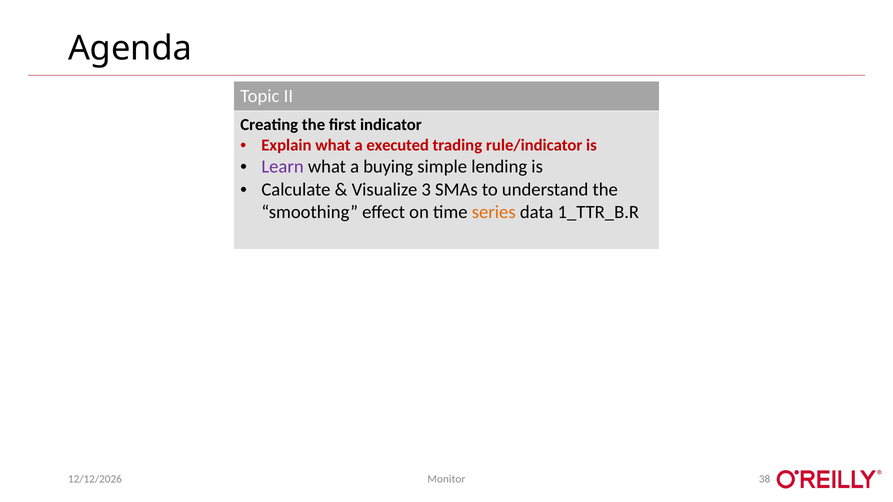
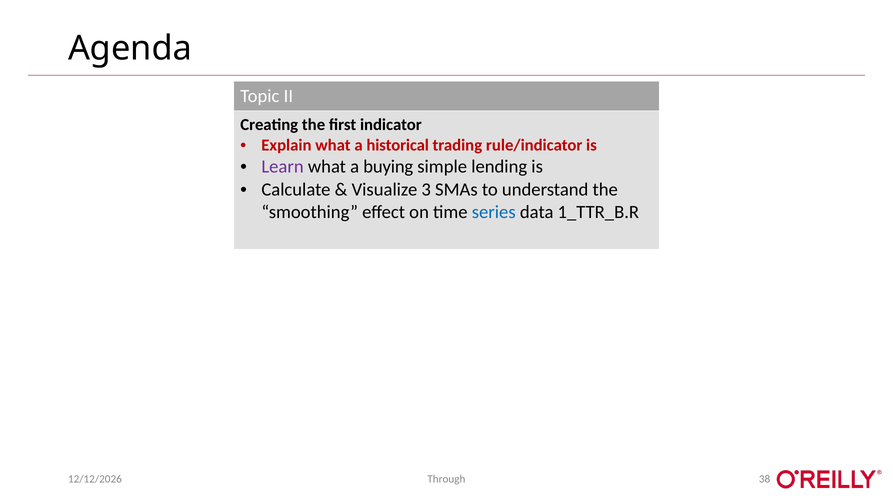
executed: executed -> historical (398, 145)
series colour: orange -> blue (494, 212)
Monitor: Monitor -> Through (446, 480)
